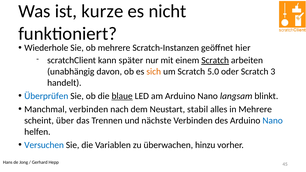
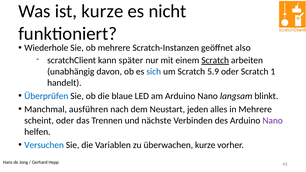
hier: hier -> also (243, 48)
sich colour: orange -> blue (154, 72)
5.0: 5.0 -> 5.9 (213, 72)
3: 3 -> 1 (273, 72)
blaue underline: present -> none (122, 96)
Manchmal verbinden: verbinden -> ausführen (89, 109)
stabil: stabil -> jeden (198, 109)
scheint über: über -> oder (65, 121)
Nano colour: blue -> purple (273, 121)
überwachen hinzu: hinzu -> kurze (205, 145)
